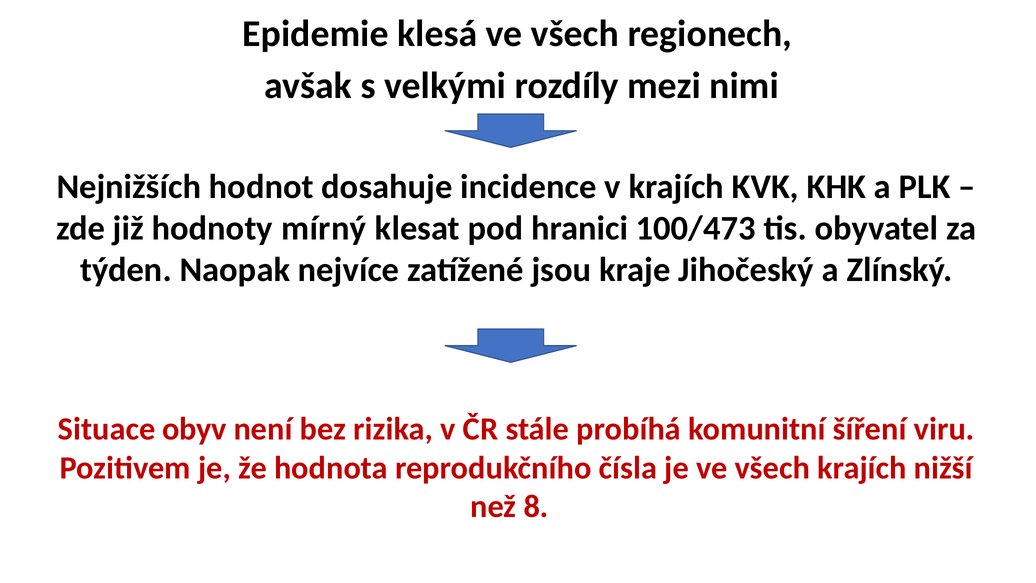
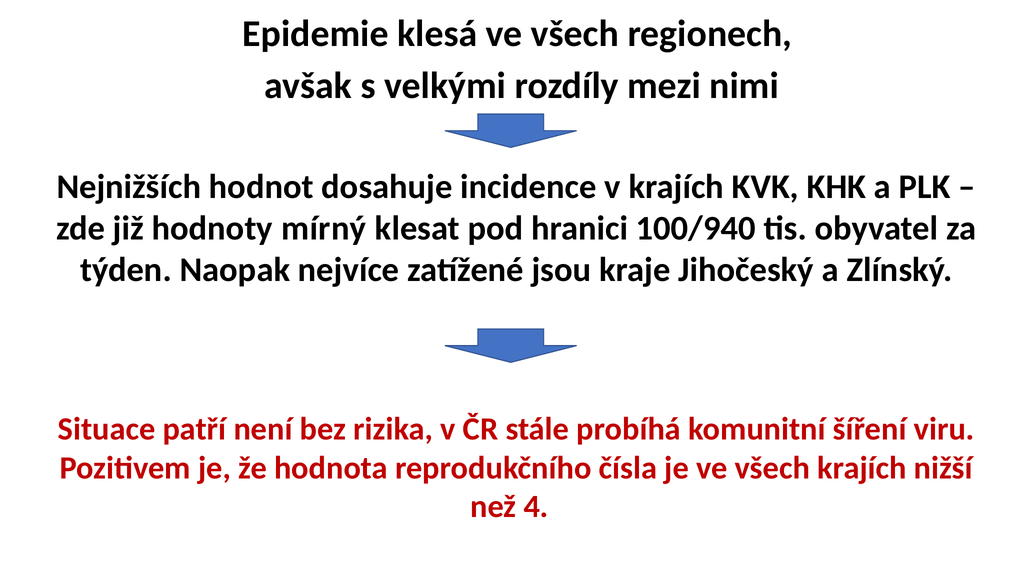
100/473: 100/473 -> 100/940 (696, 228)
obyv: obyv -> patří (194, 429)
8: 8 -> 4 (536, 507)
